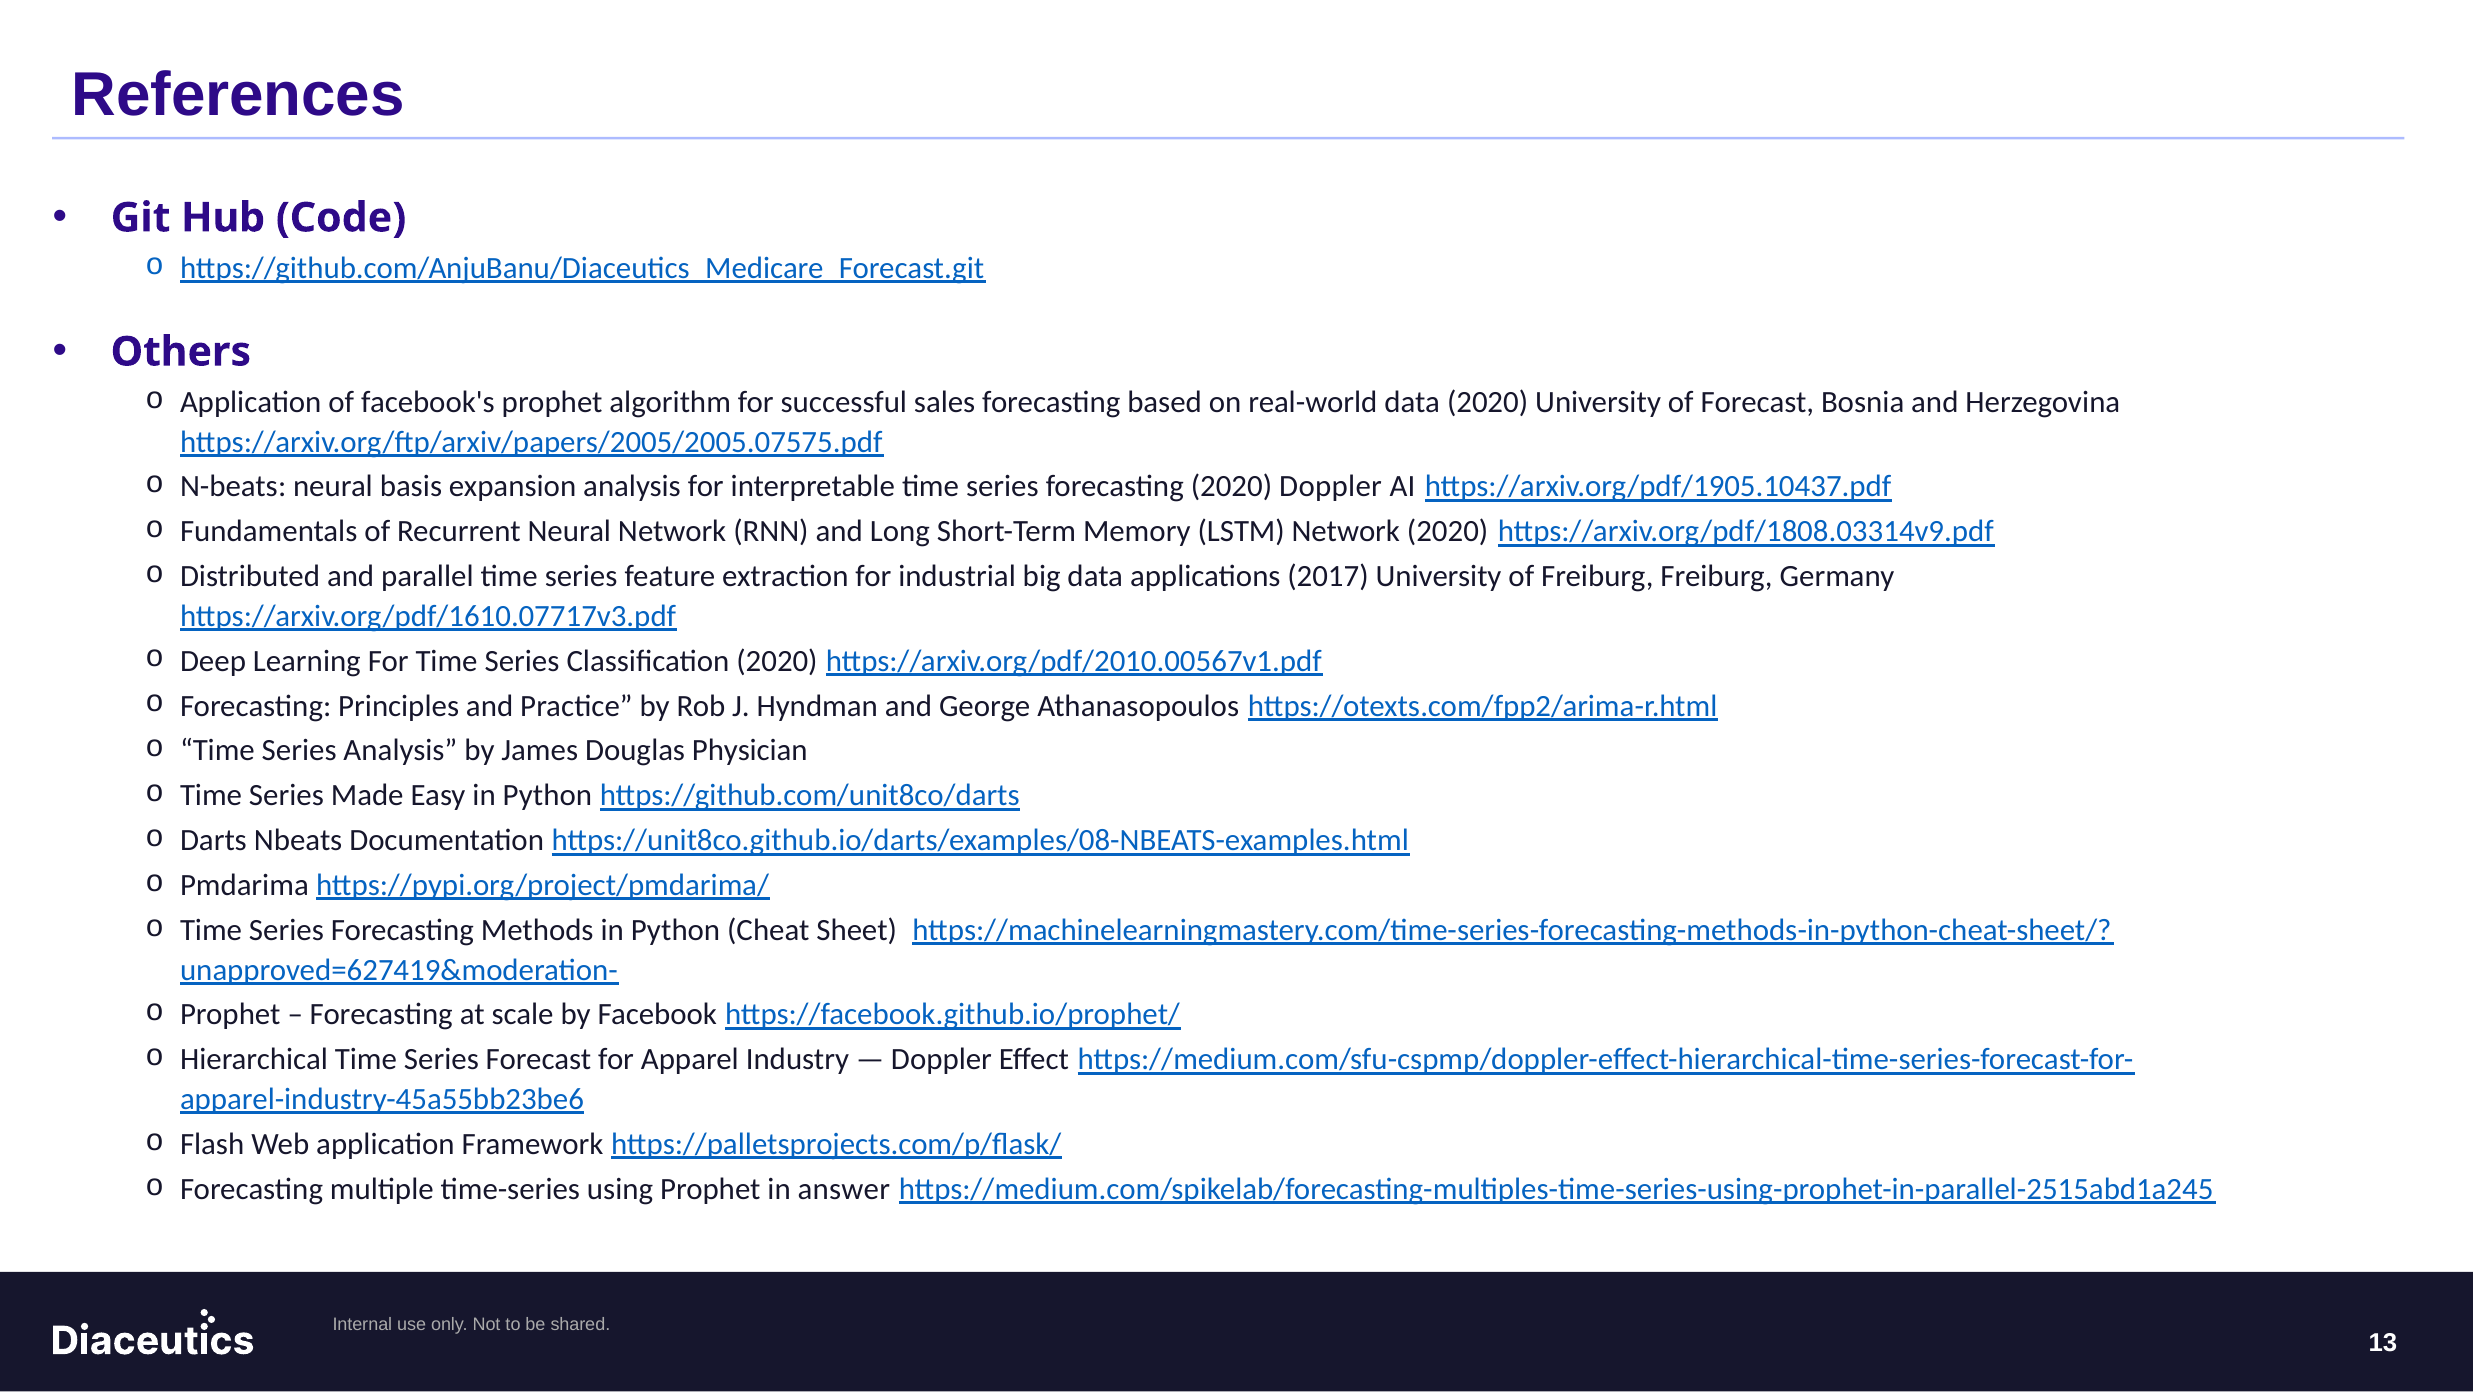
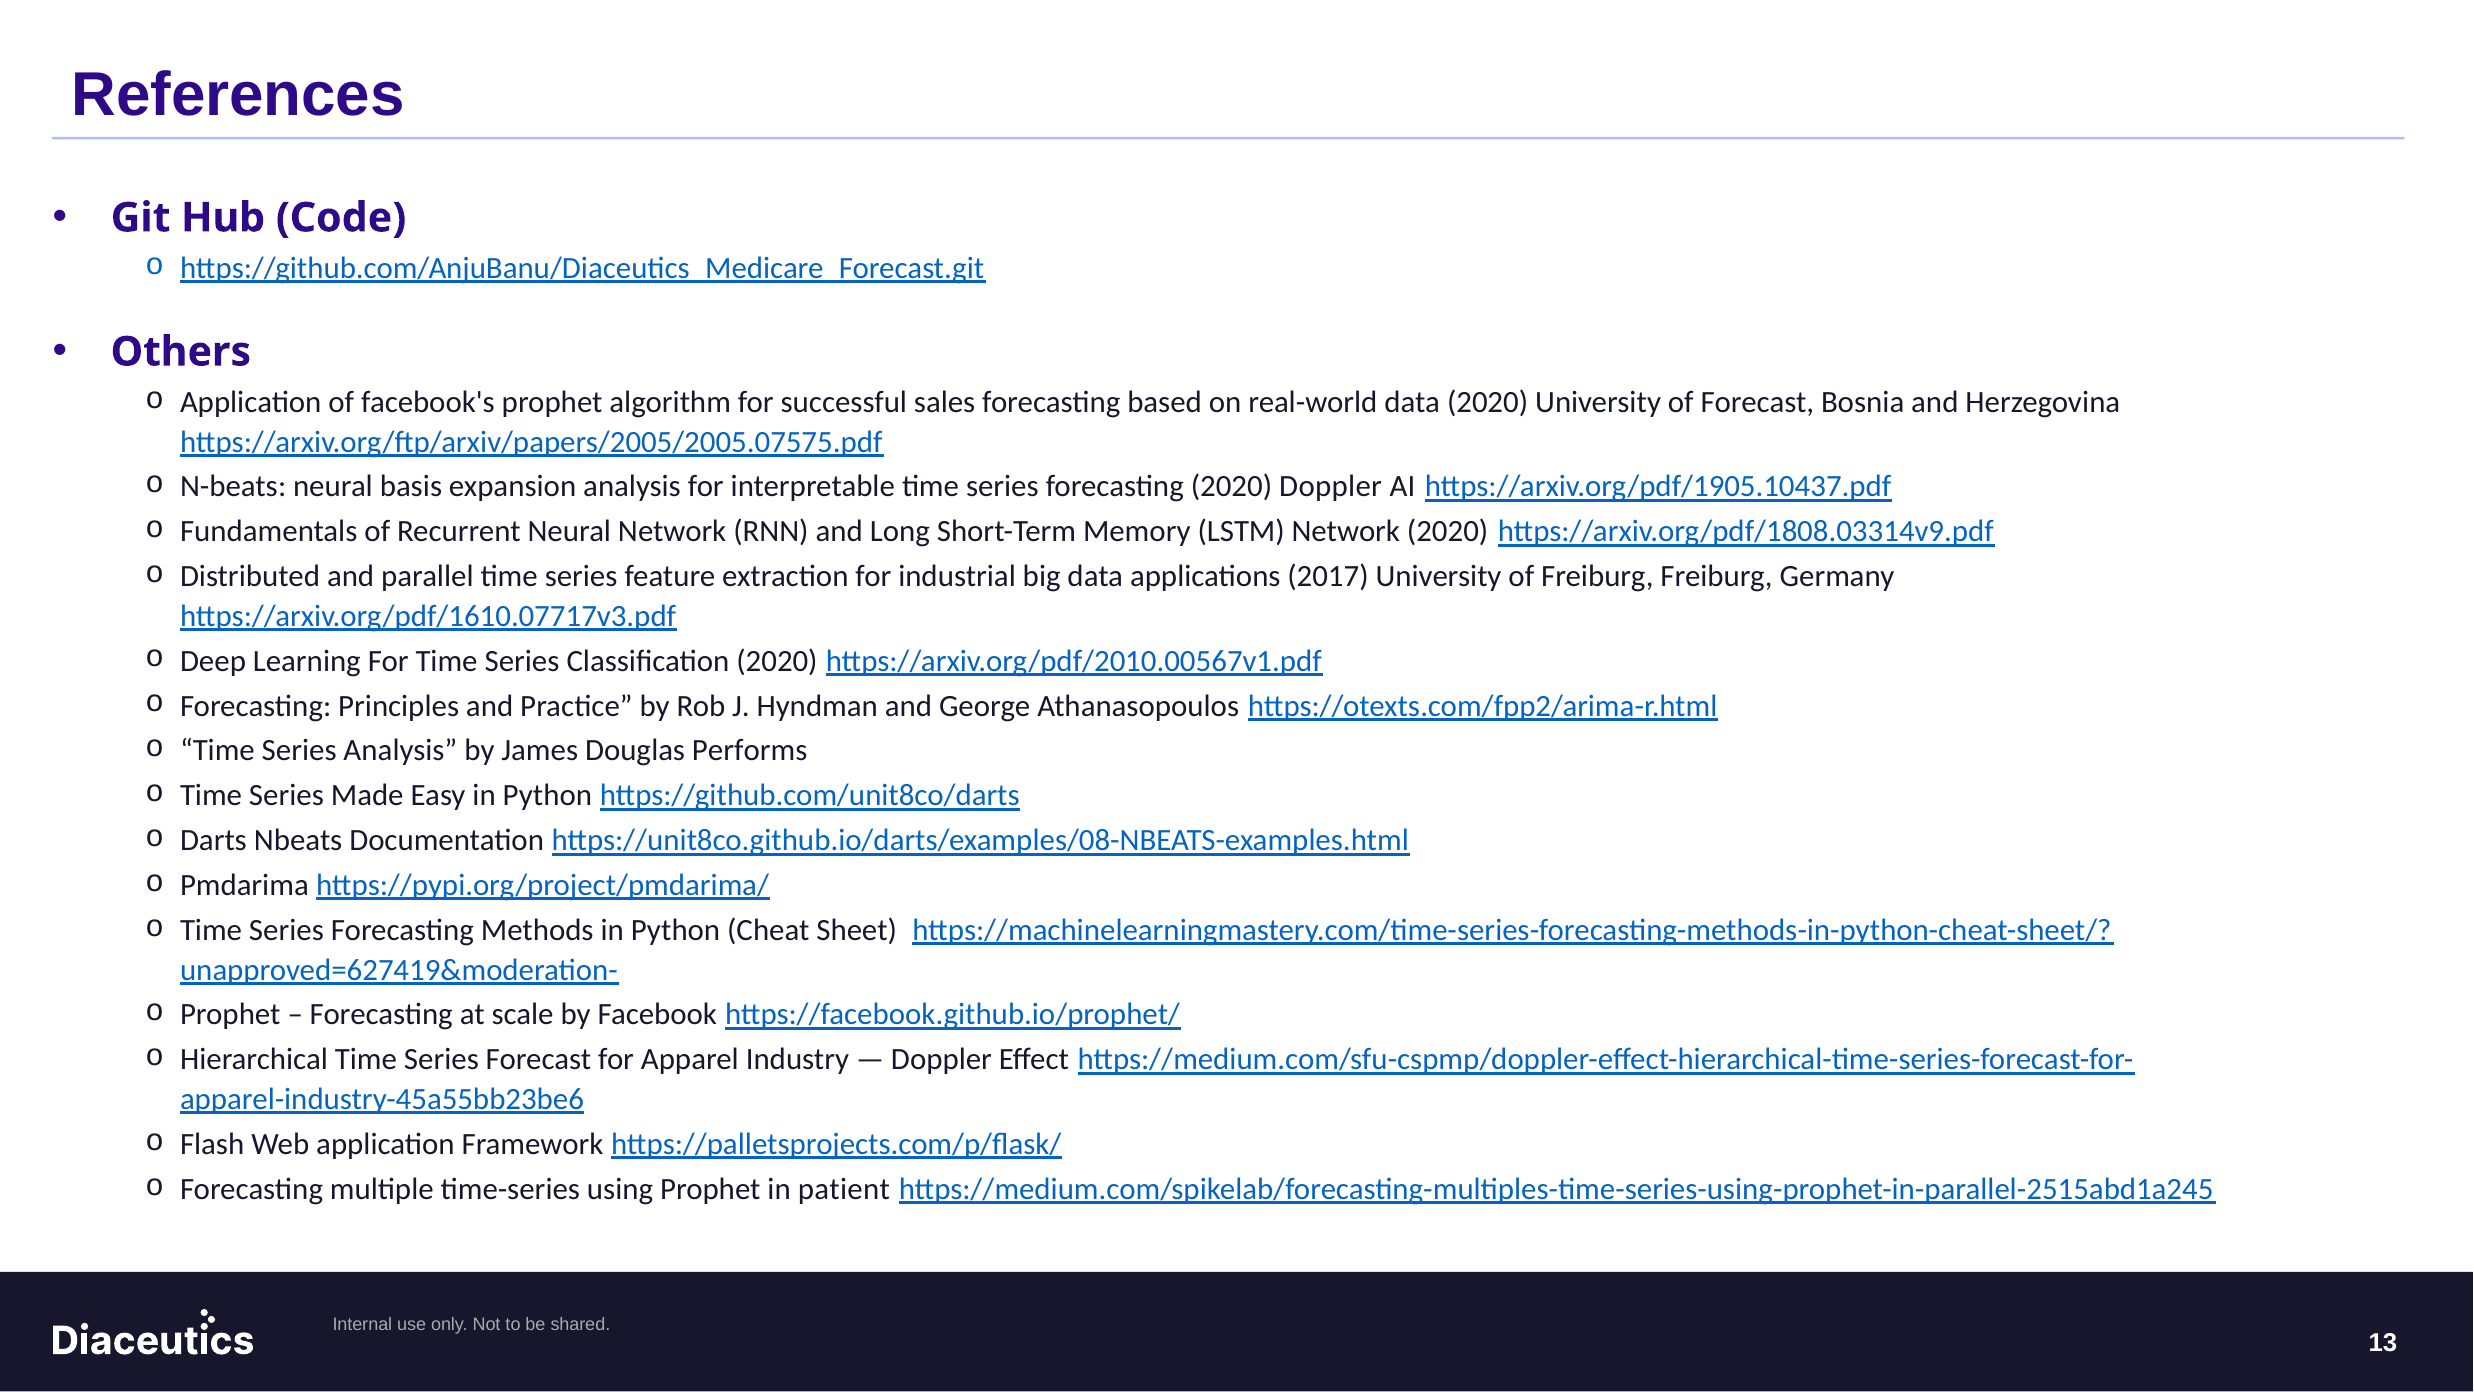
Physician: Physician -> Performs (750, 751)
answer: answer -> patient (844, 1189)
